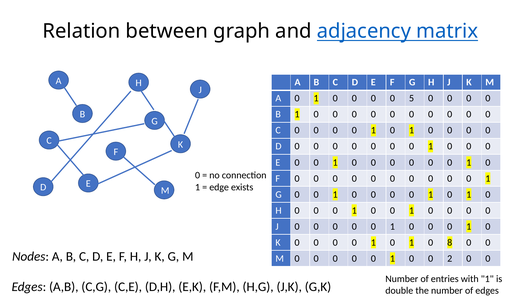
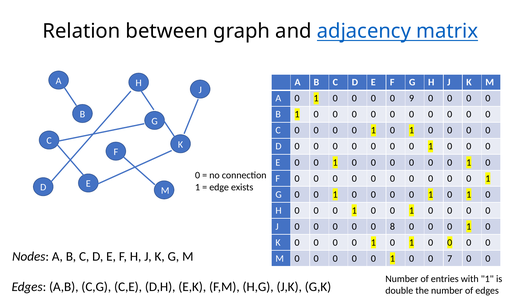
5: 5 -> 9 (412, 98)
1: 1 -> 8 (392, 226)
8: 8 -> 0 (450, 242)
2: 2 -> 7 (450, 258)
